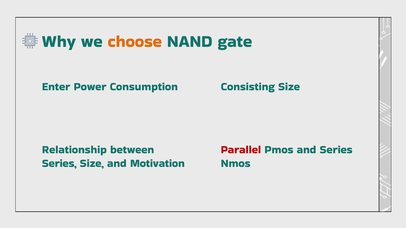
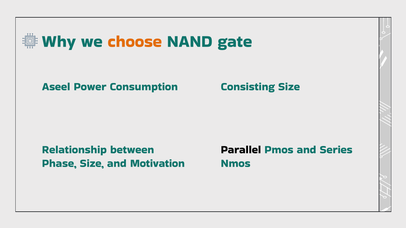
Enter: Enter -> Aseel (56, 87)
Parallel colour: red -> black (241, 150)
Series: Series -> Phase (59, 164)
